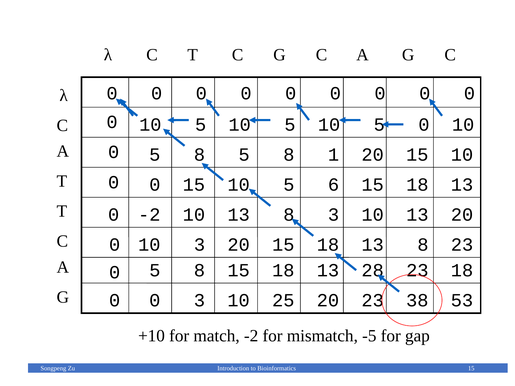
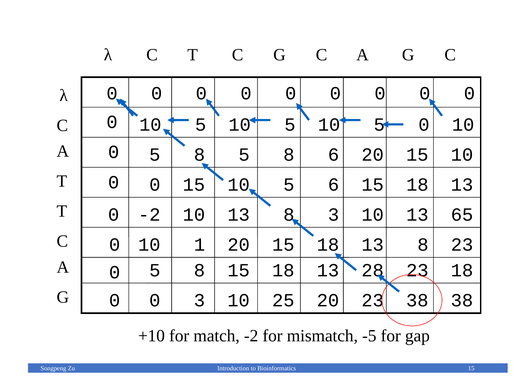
8 1: 1 -> 6 (334, 155)
13 20: 20 -> 65 (462, 215)
10 3: 3 -> 1 (200, 245)
38 53: 53 -> 38 (462, 301)
